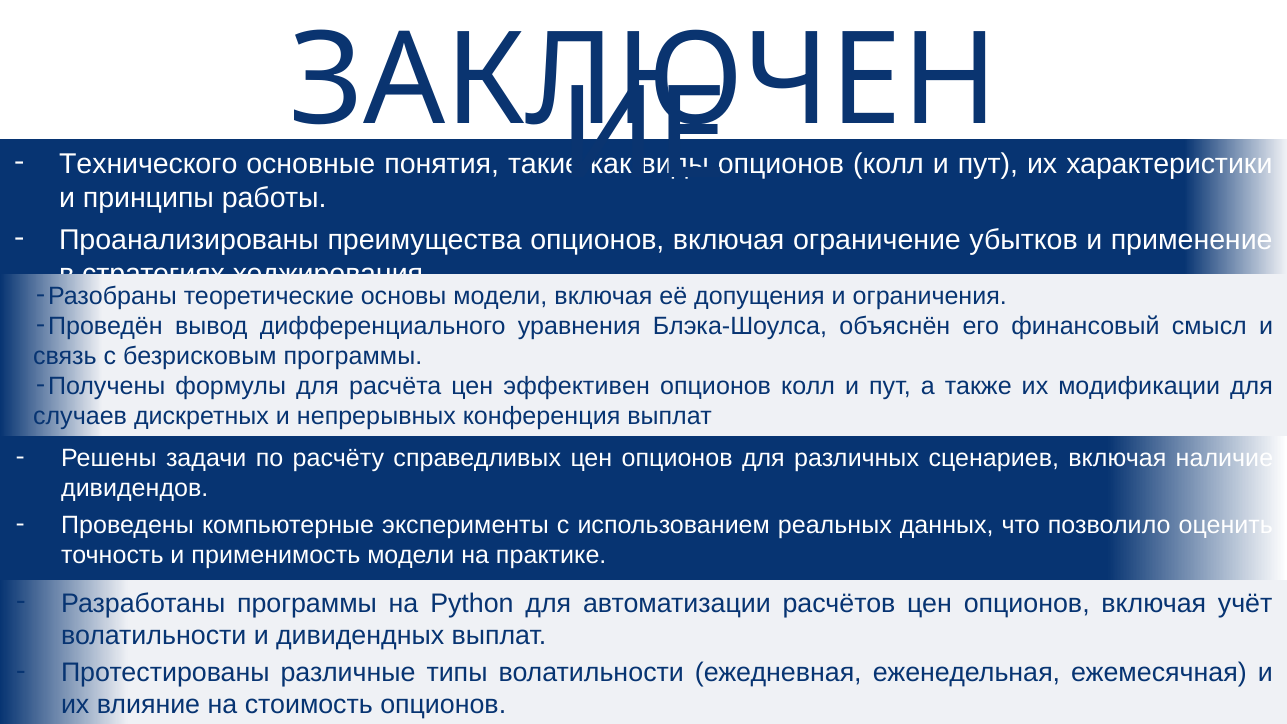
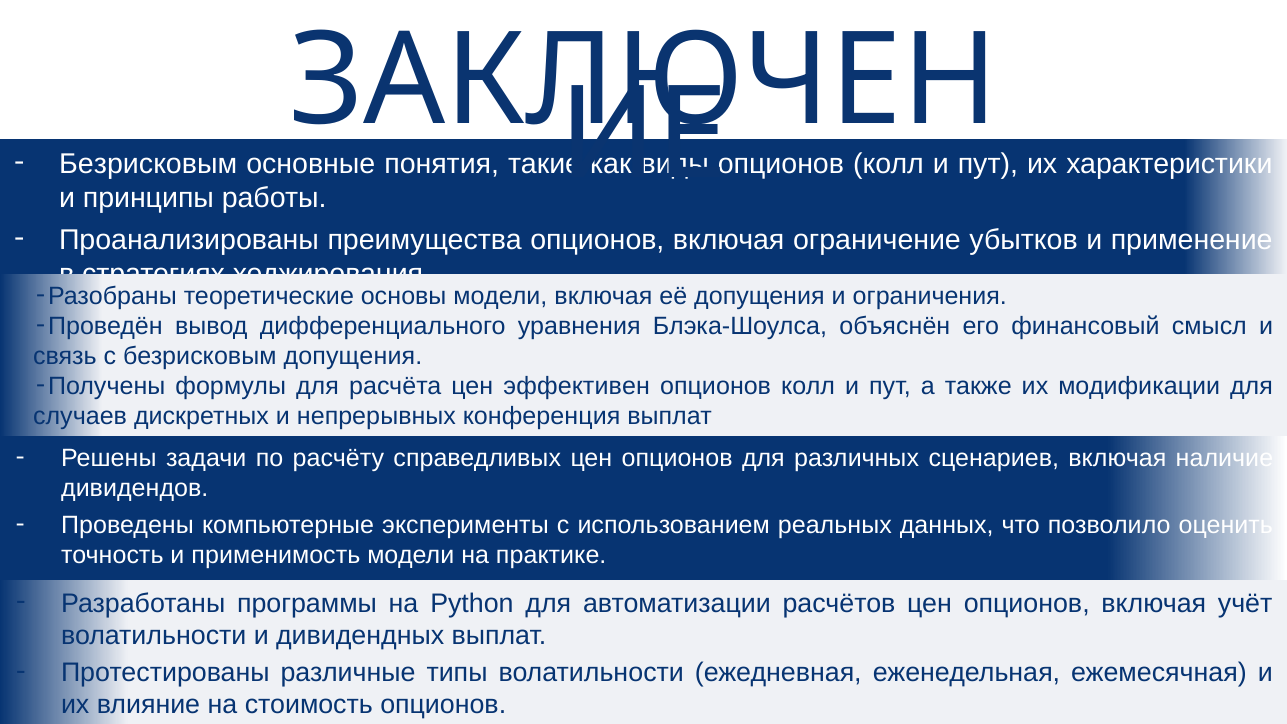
Технического: Технического -> Безрисковым (148, 164)
безрисковым программы: программы -> допущения (353, 356)
